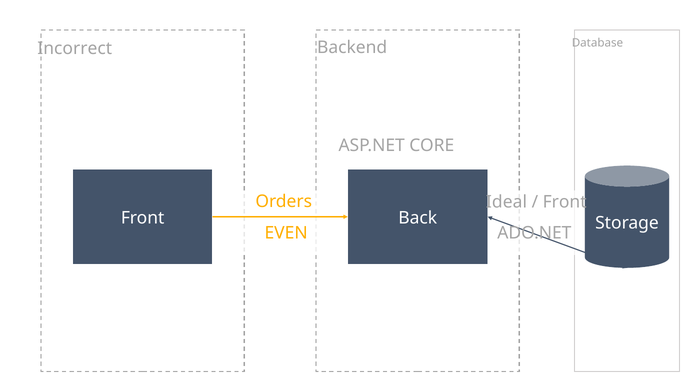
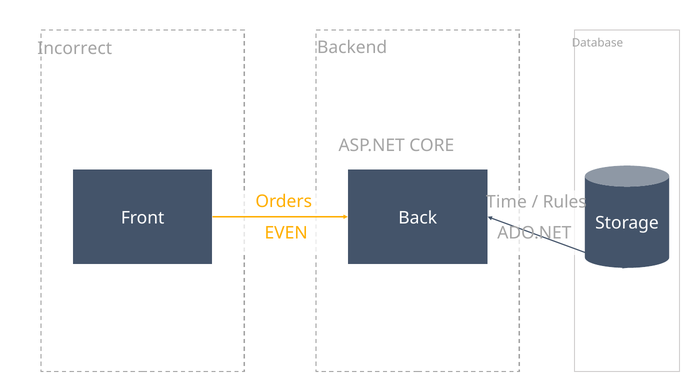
Ideal: Ideal -> Time (506, 202)
Front: Front -> Rules (565, 202)
